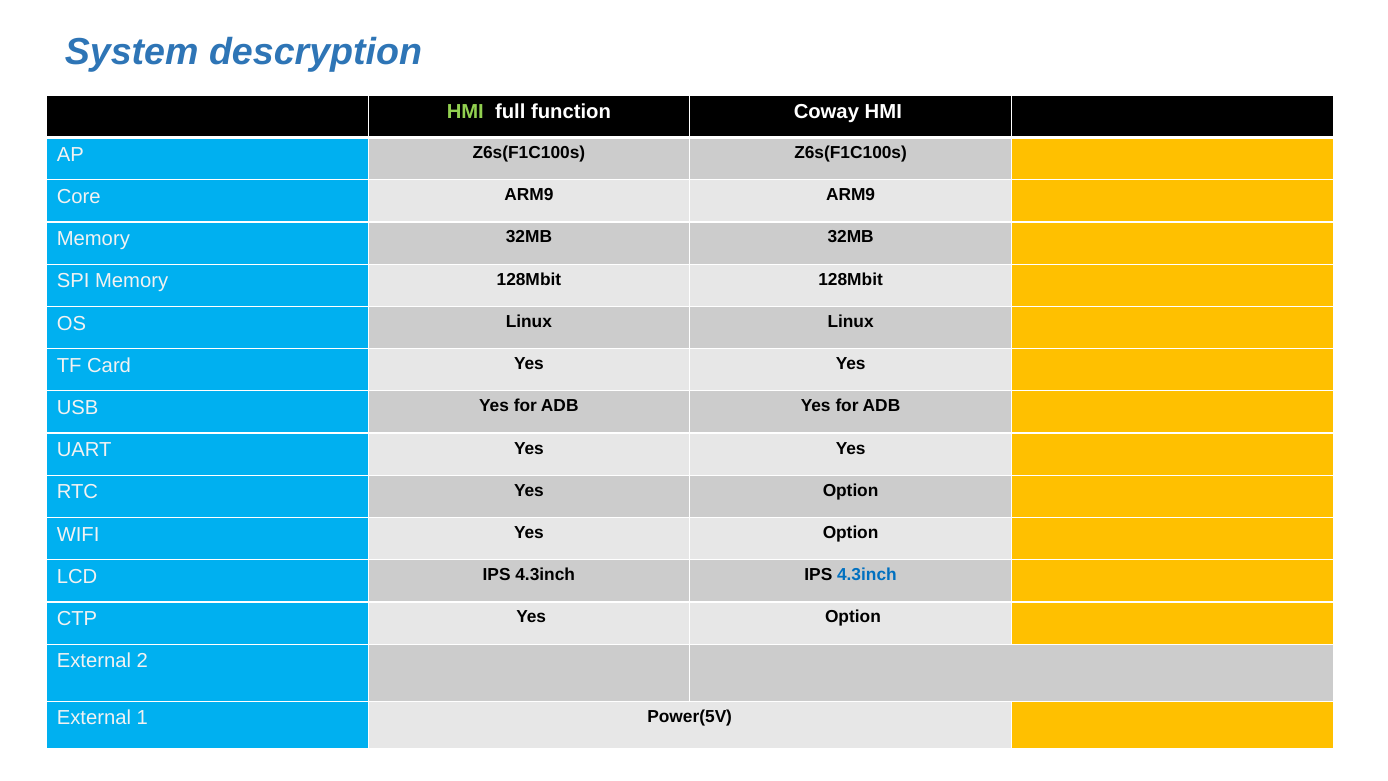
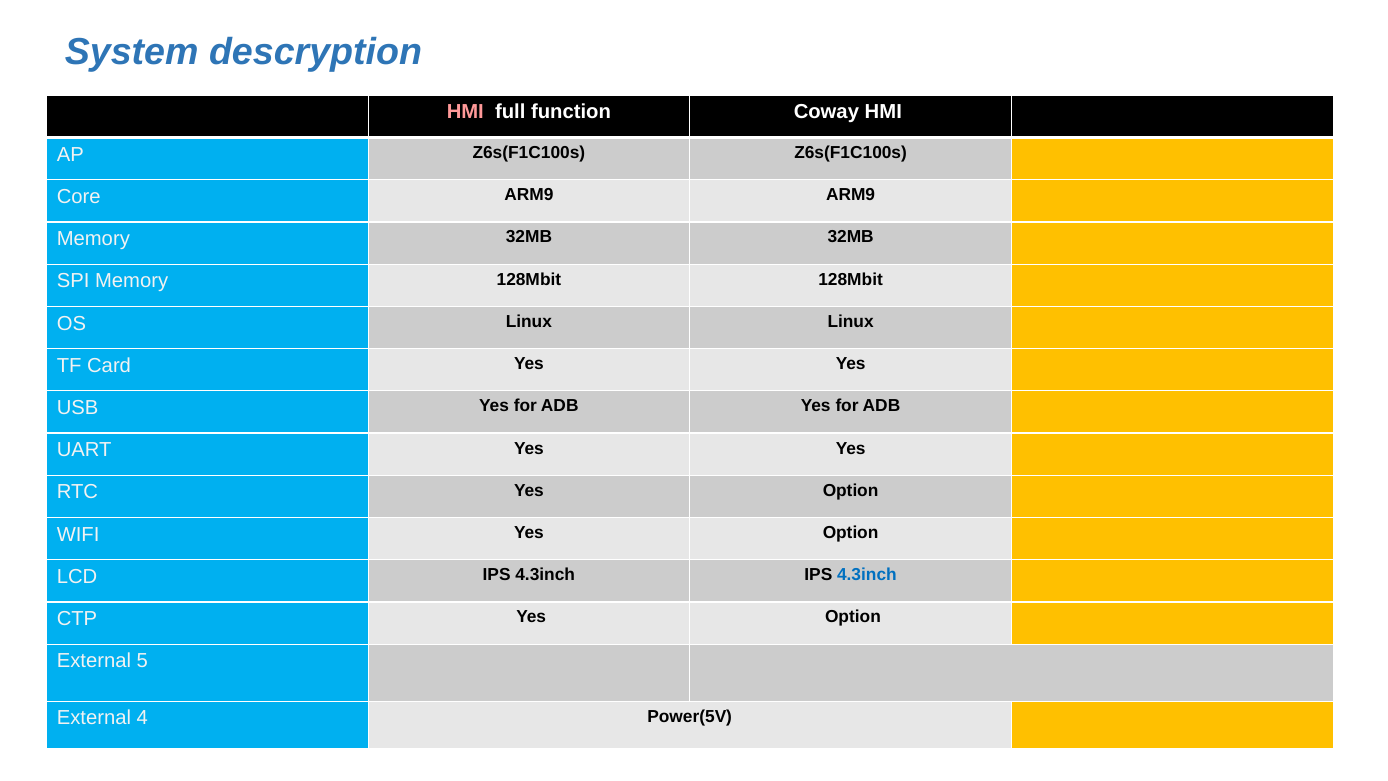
HMI colour: light green -> pink (465, 112)
2: 2 -> 5 (142, 661)
1: 1 -> 4 (142, 718)
